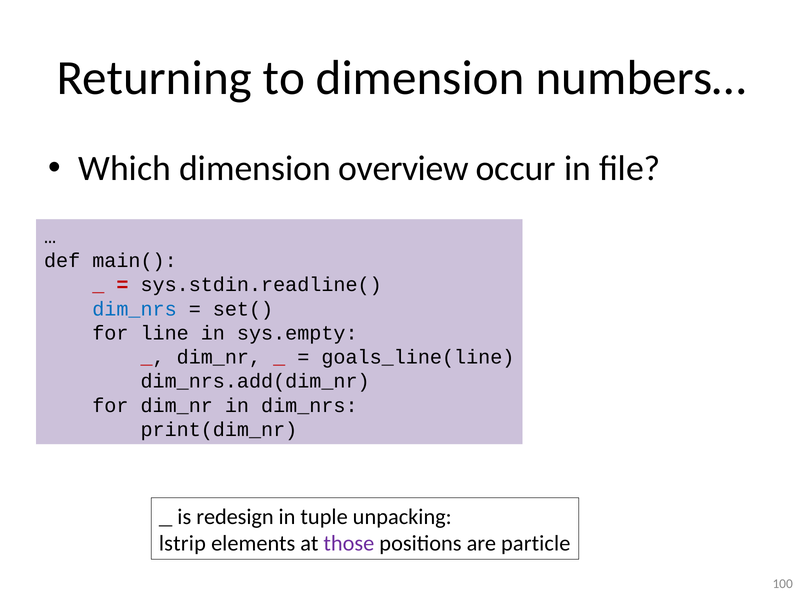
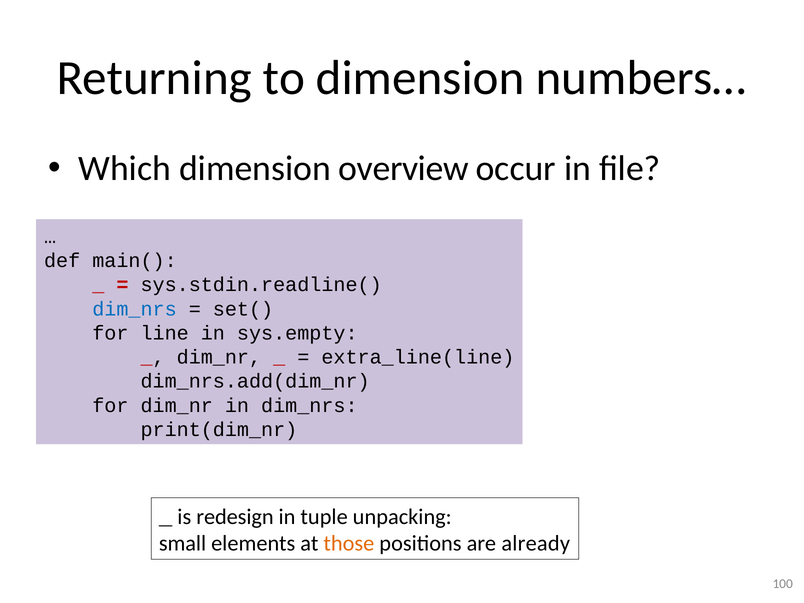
goals_line(line: goals_line(line -> extra_line(line (418, 357)
lstrip: lstrip -> small (183, 543)
those colour: purple -> orange (349, 543)
particle: particle -> already (536, 543)
